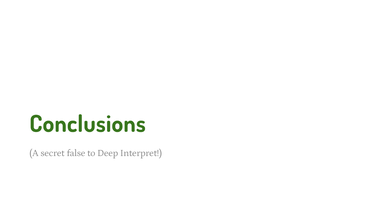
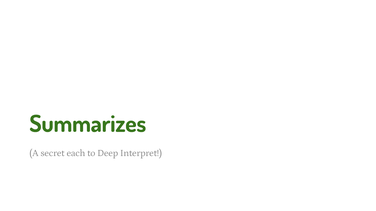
Conclusions: Conclusions -> Summarizes (88, 124)
false: false -> each (76, 153)
